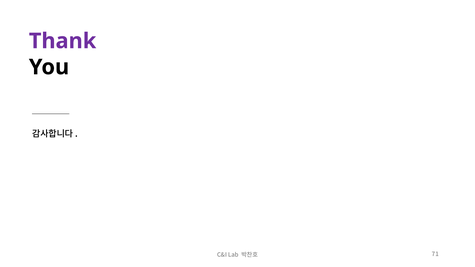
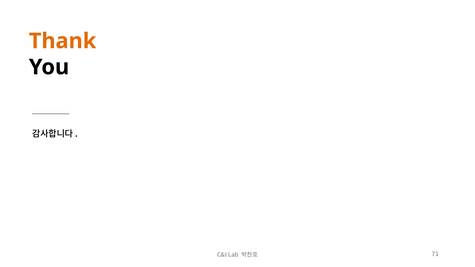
Thank colour: purple -> orange (63, 41)
